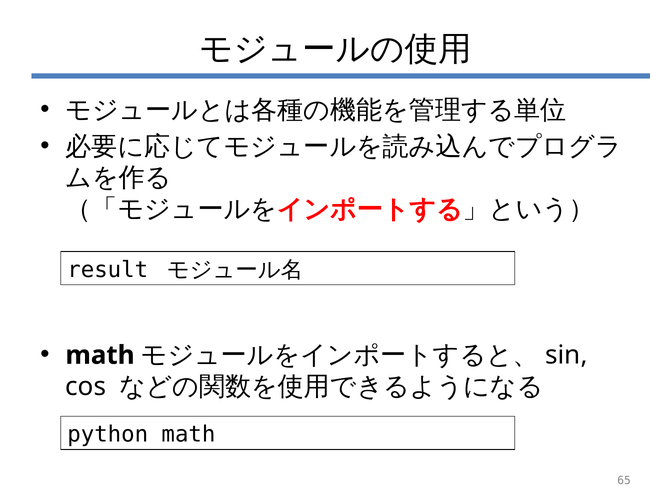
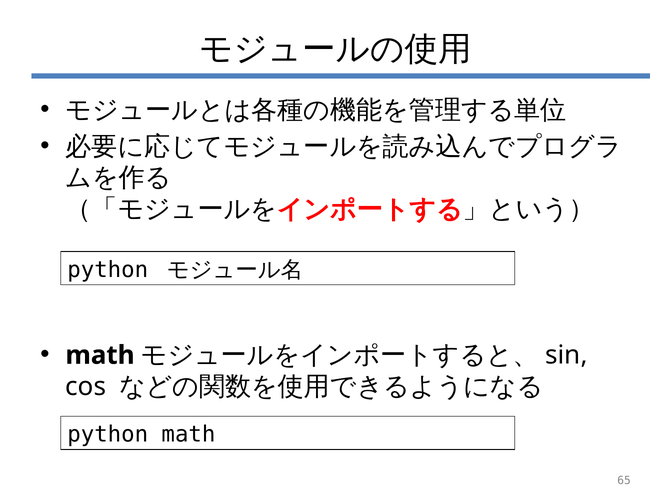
result: result -> python (108, 270)
